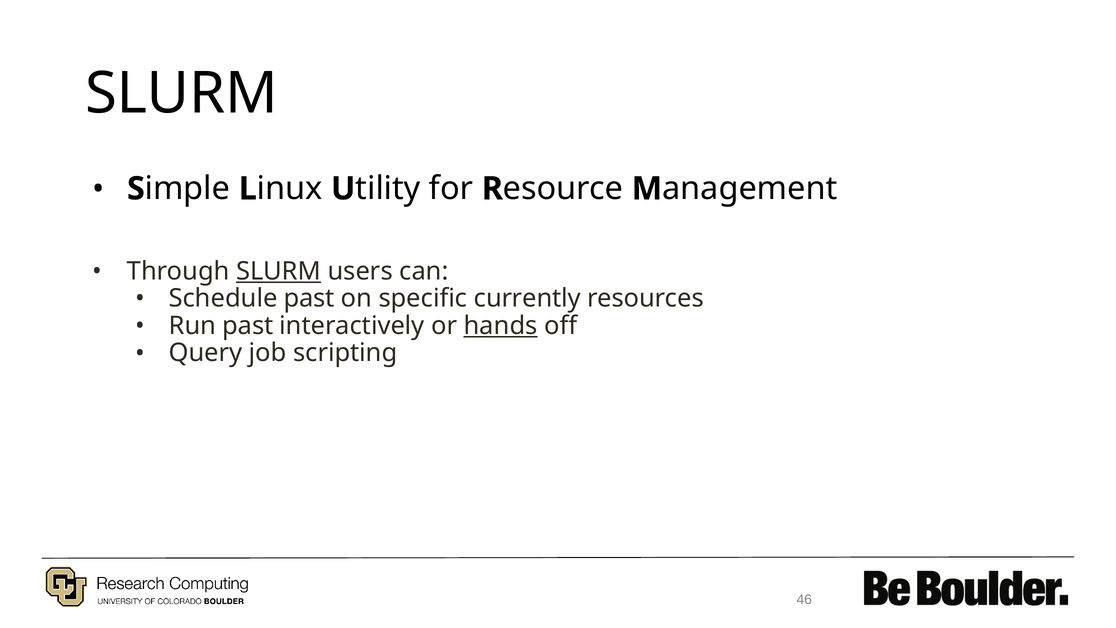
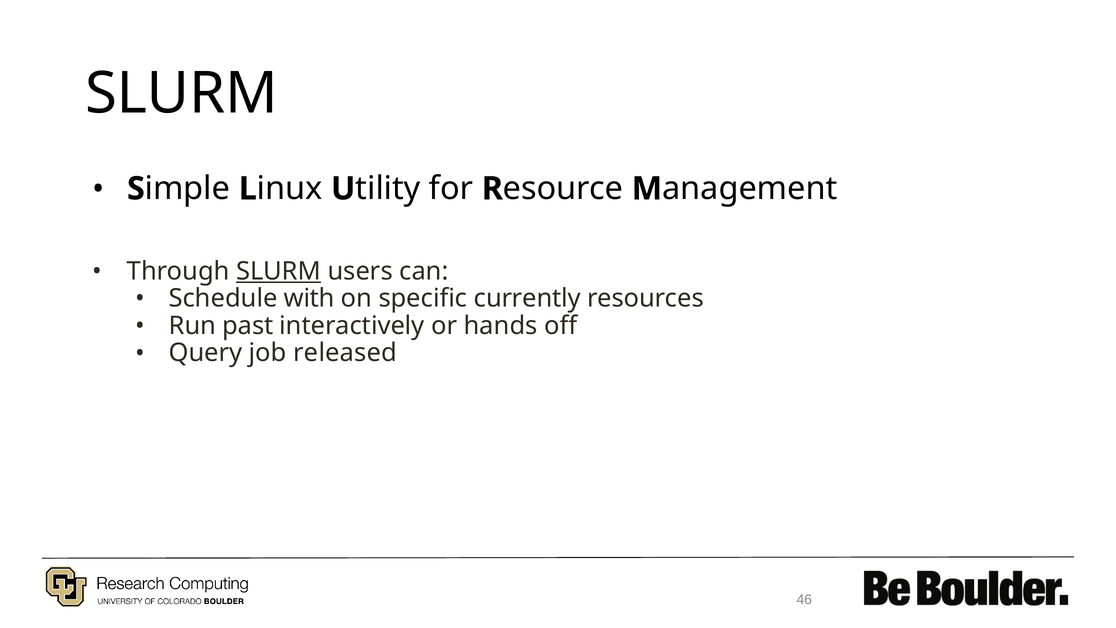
Schedule past: past -> with (309, 298)
hands underline: present -> none (501, 326)
scripting: scripting -> released (345, 353)
